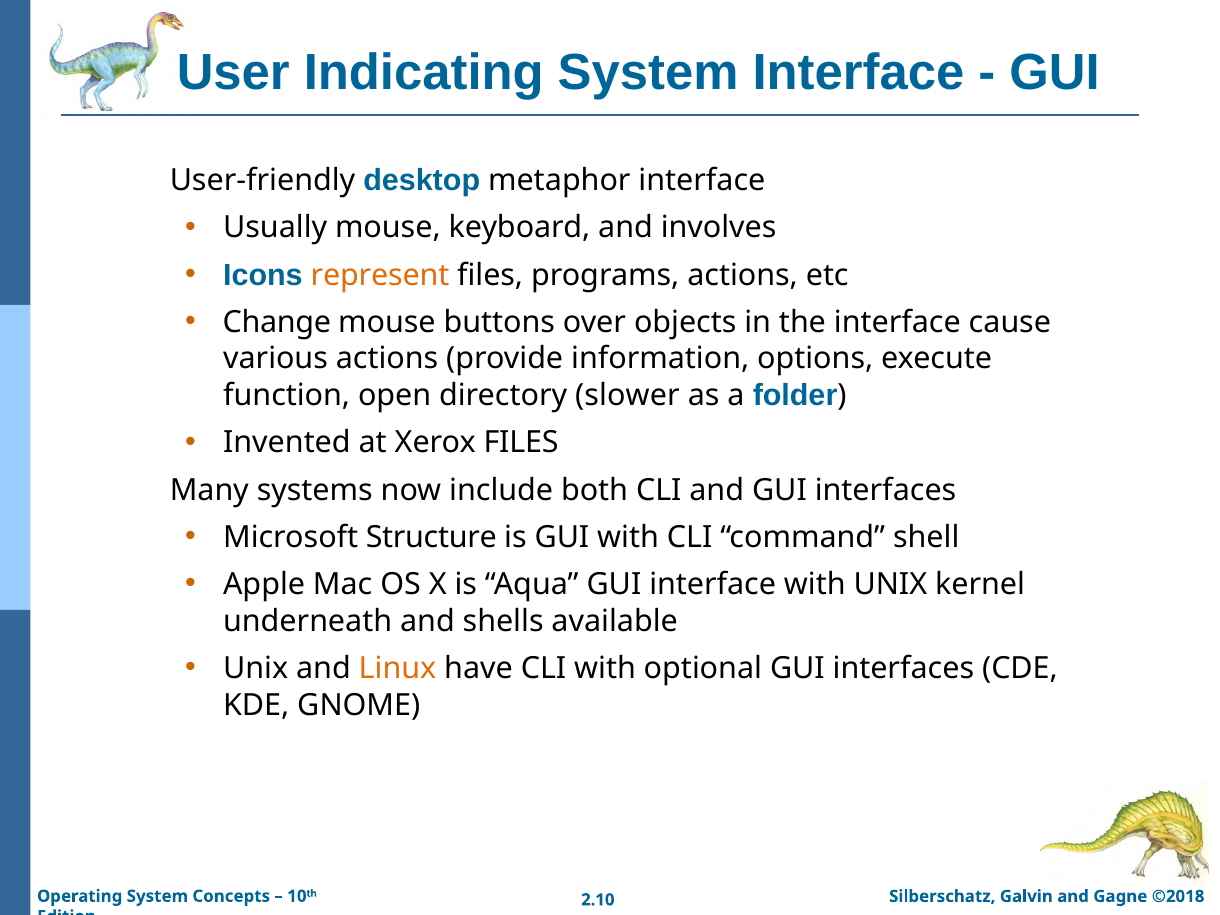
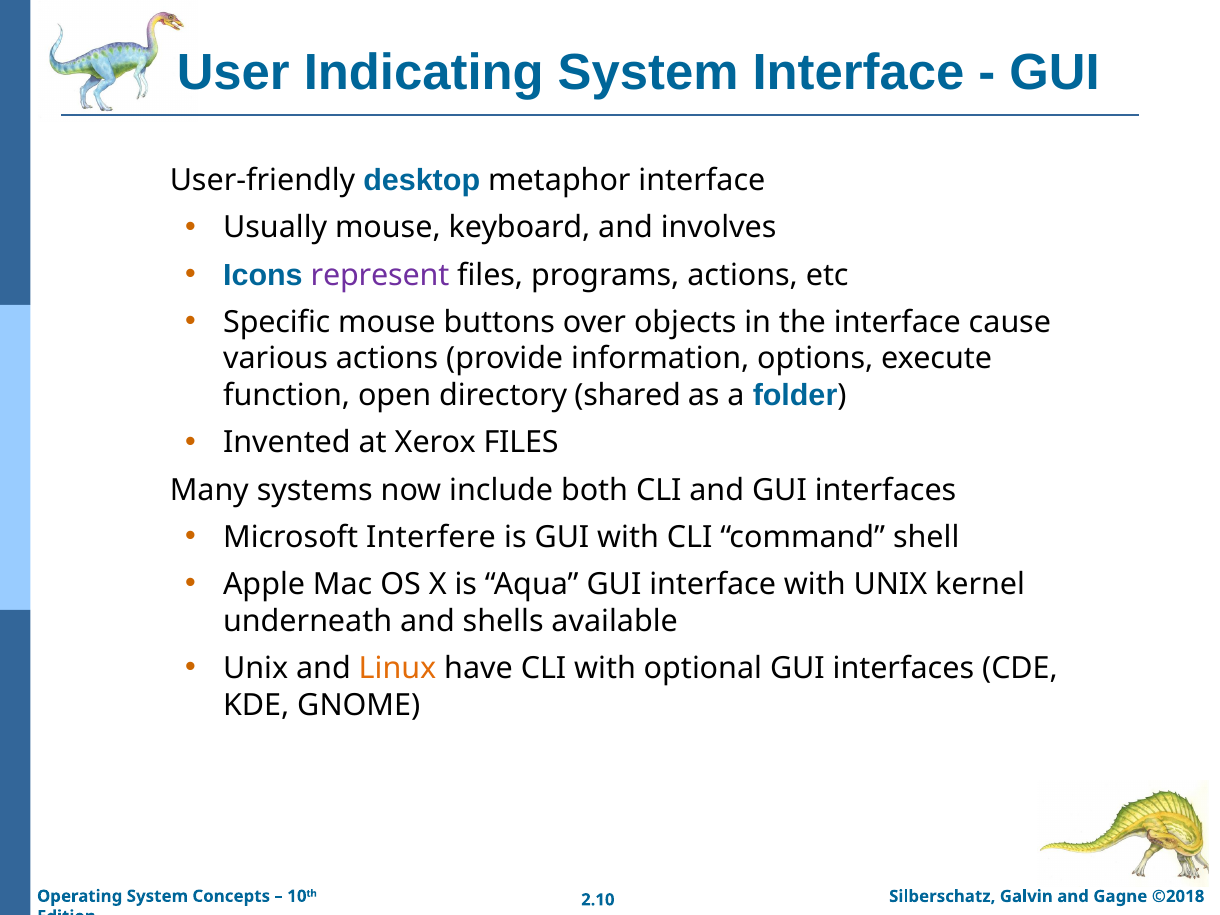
represent colour: orange -> purple (380, 275)
Change: Change -> Specific (277, 322)
slower: slower -> shared (628, 396)
Structure: Structure -> Interfere (431, 537)
